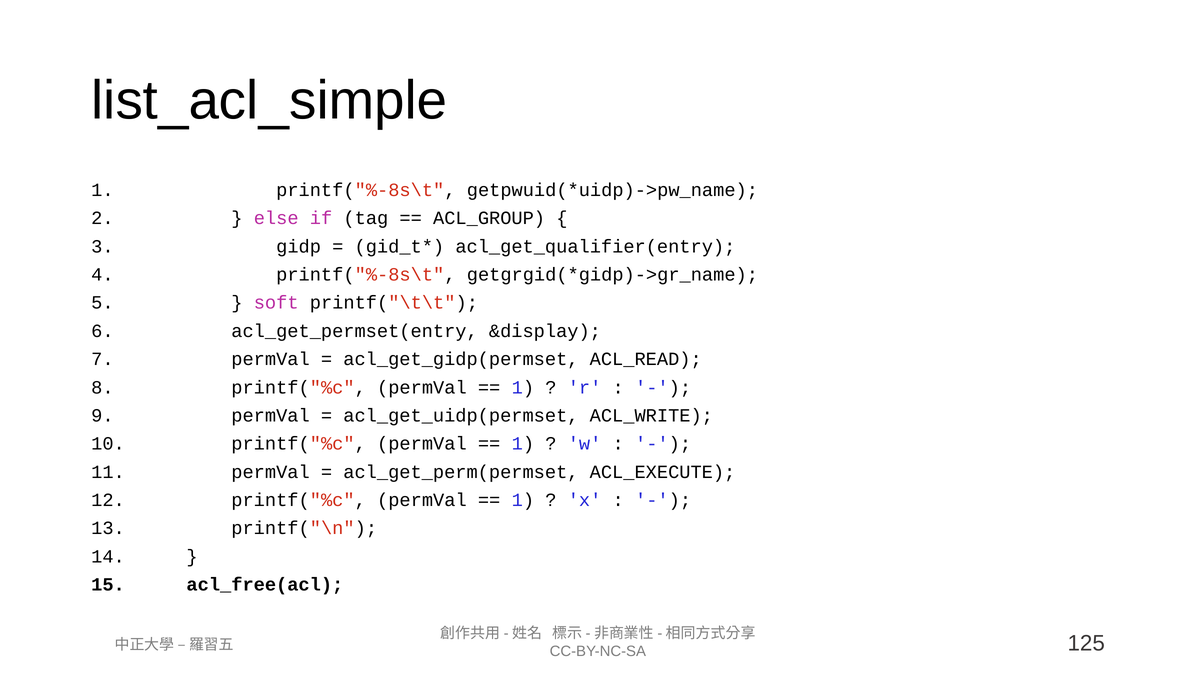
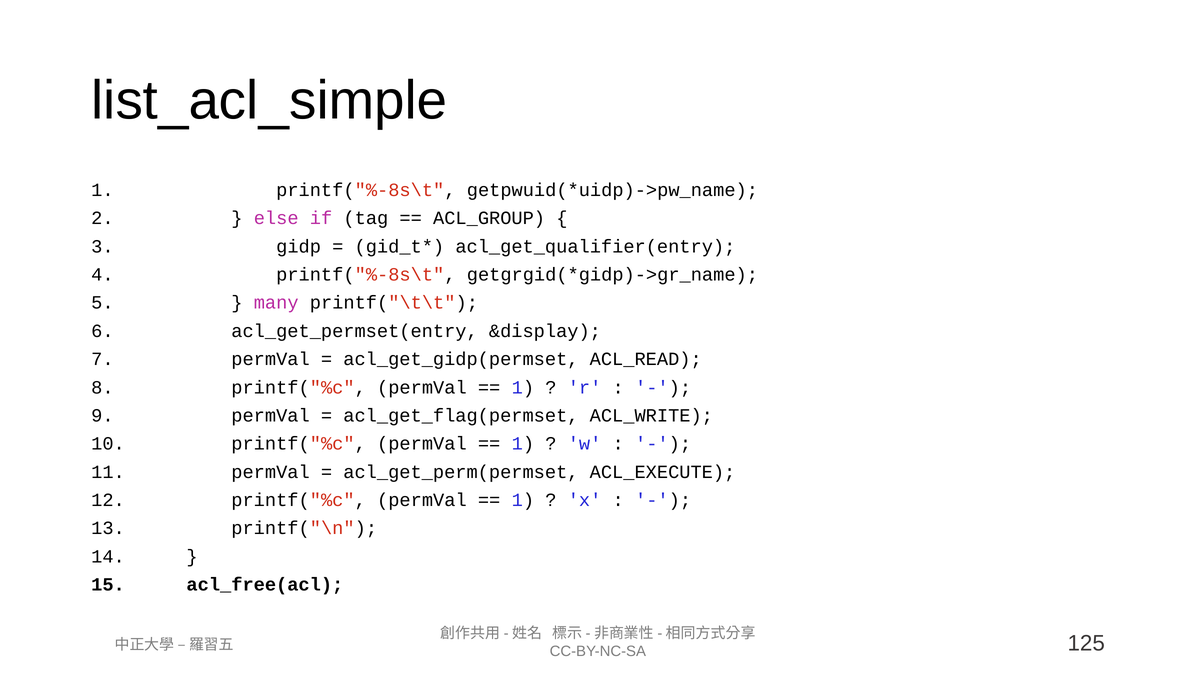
soft: soft -> many (276, 303)
acl_get_uidp(permset: acl_get_uidp(permset -> acl_get_flag(permset (461, 415)
